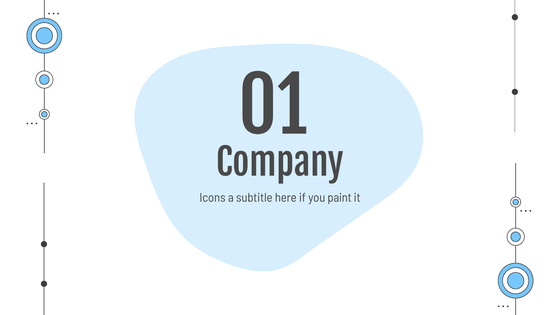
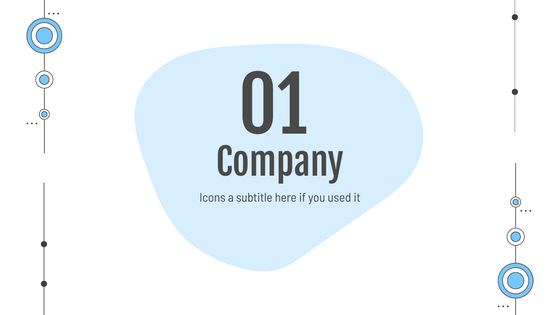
paint: paint -> used (339, 198)
